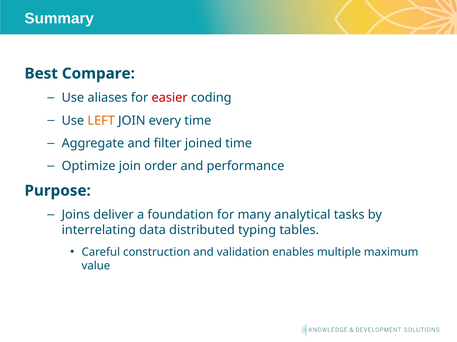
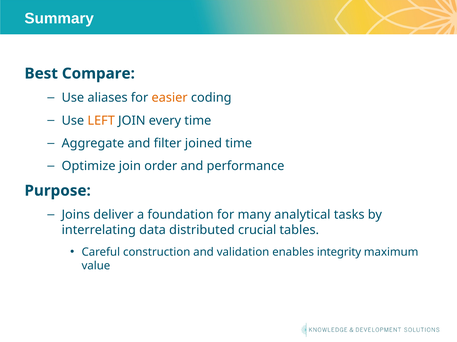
easier colour: red -> orange (170, 98)
typing: typing -> crucial (257, 231)
multiple: multiple -> integrity (339, 253)
